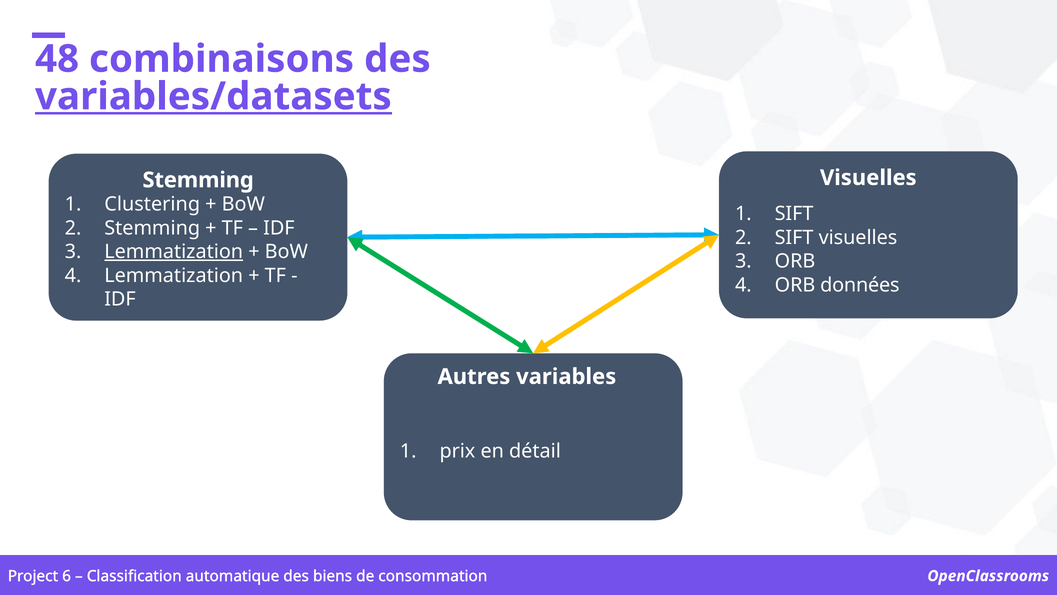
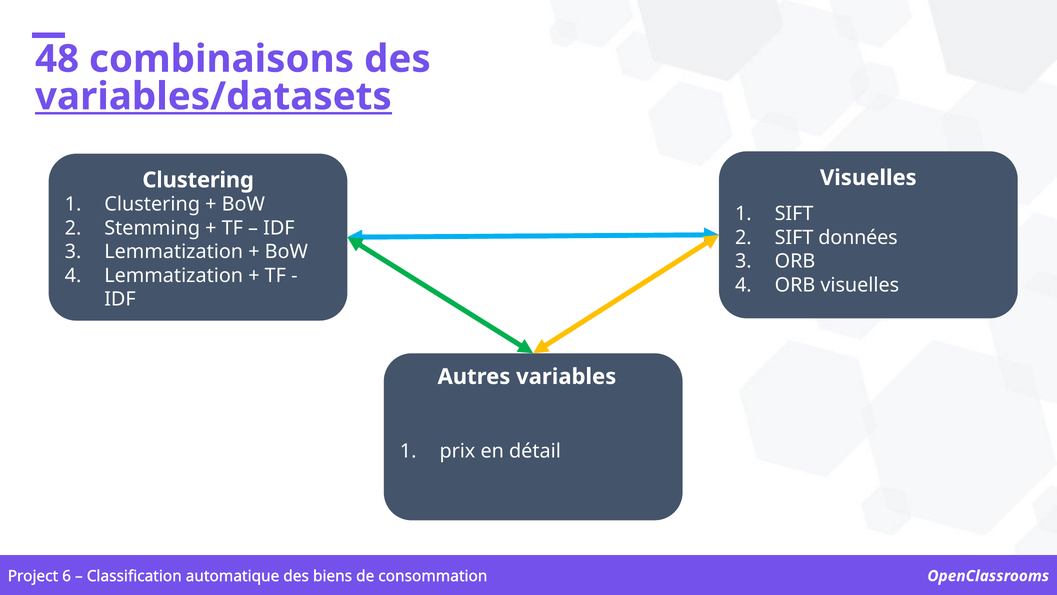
Stemming: Stemming -> Clustering (198, 180)
SIFT visuelles: visuelles -> données (858, 237)
Lemmatization underline: present -> none (174, 252)
ORB données: données -> visuelles (860, 285)
